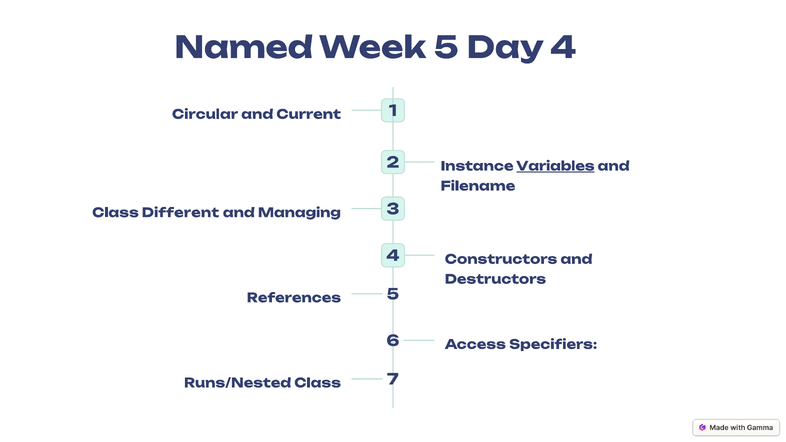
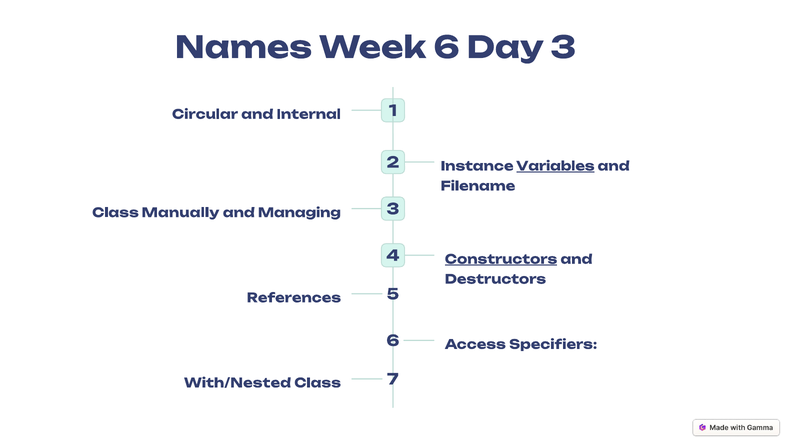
Named: Named -> Names (244, 48)
Week 5: 5 -> 6 (447, 48)
Day 4: 4 -> 3 (563, 48)
Current: Current -> Internal (309, 115)
Different: Different -> Manually (181, 213)
Constructors underline: none -> present (501, 260)
Runs/Nested: Runs/Nested -> With/Nested (237, 383)
